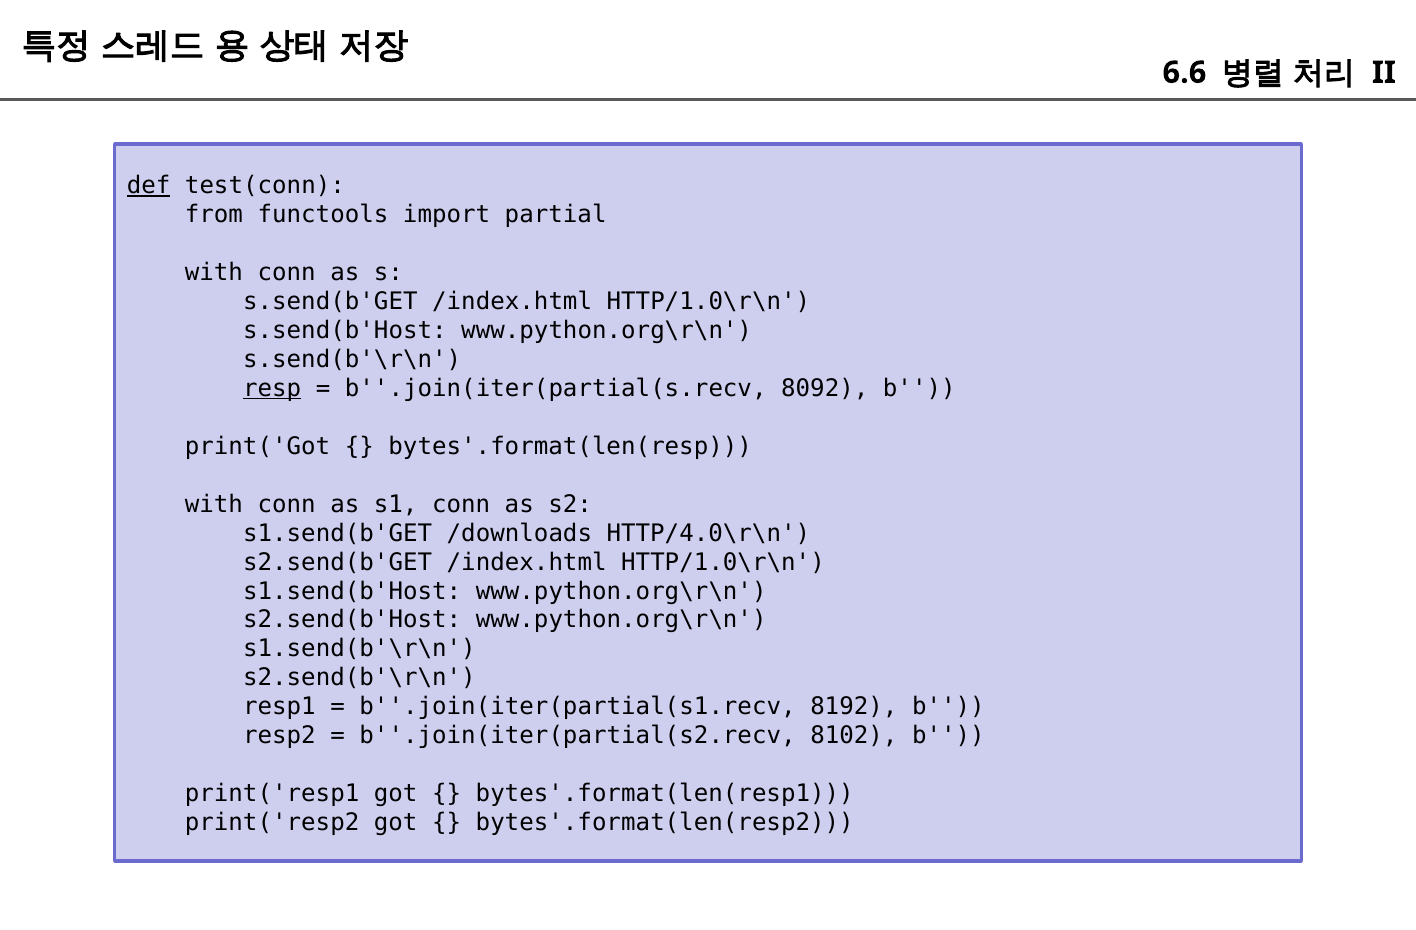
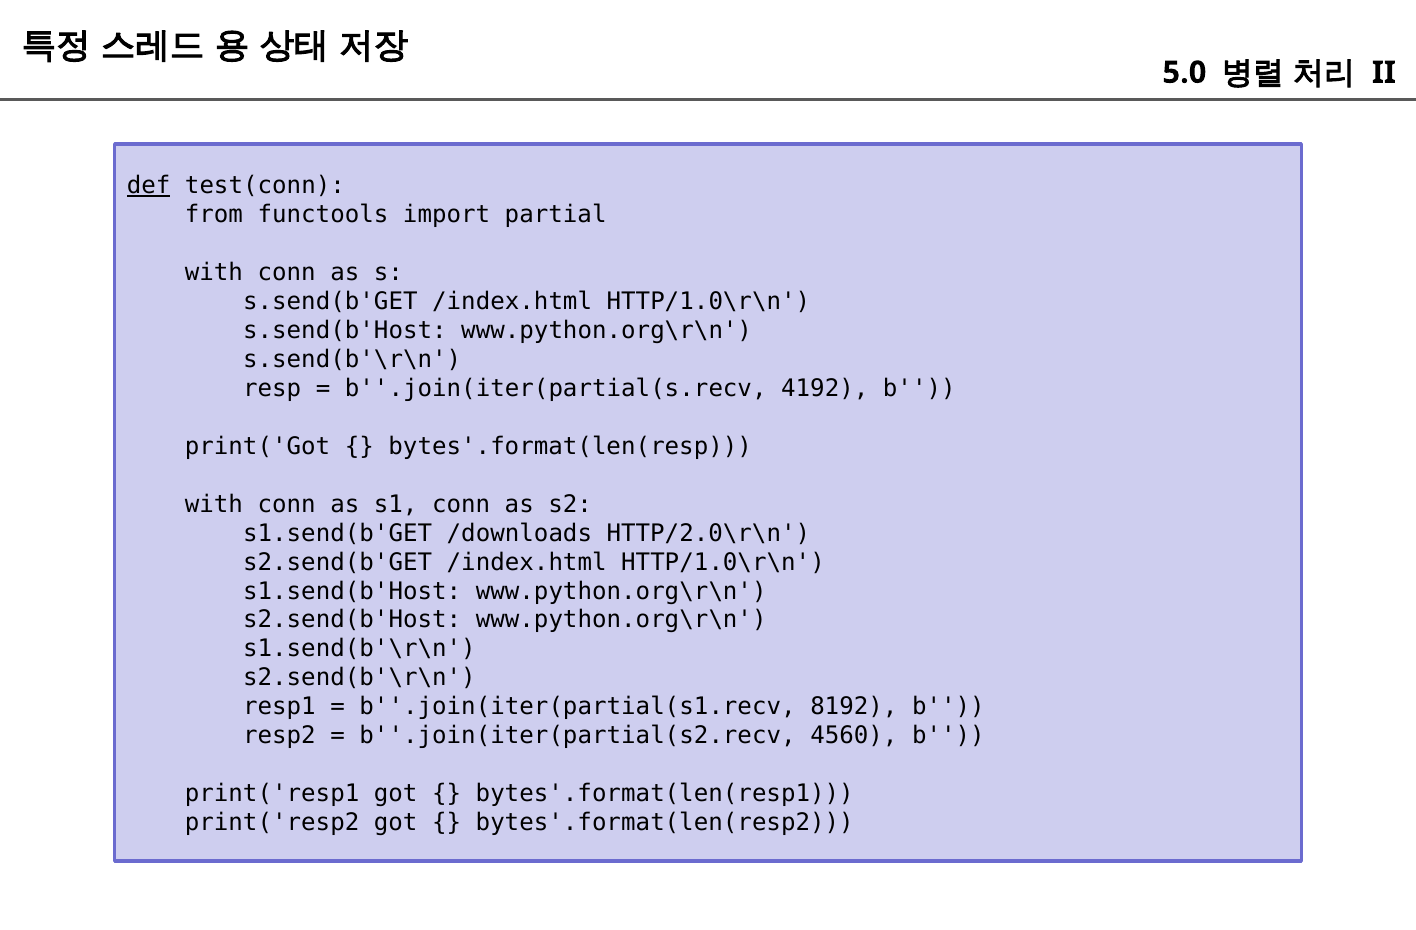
6.6: 6.6 -> 5.0 (1184, 73)
resp underline: present -> none (272, 388)
8092: 8092 -> 4192 (825, 388)
HTTP/4.0\r\n: HTTP/4.0\r\n -> HTTP/2.0\r\n (708, 533)
8102: 8102 -> 4560 (854, 736)
